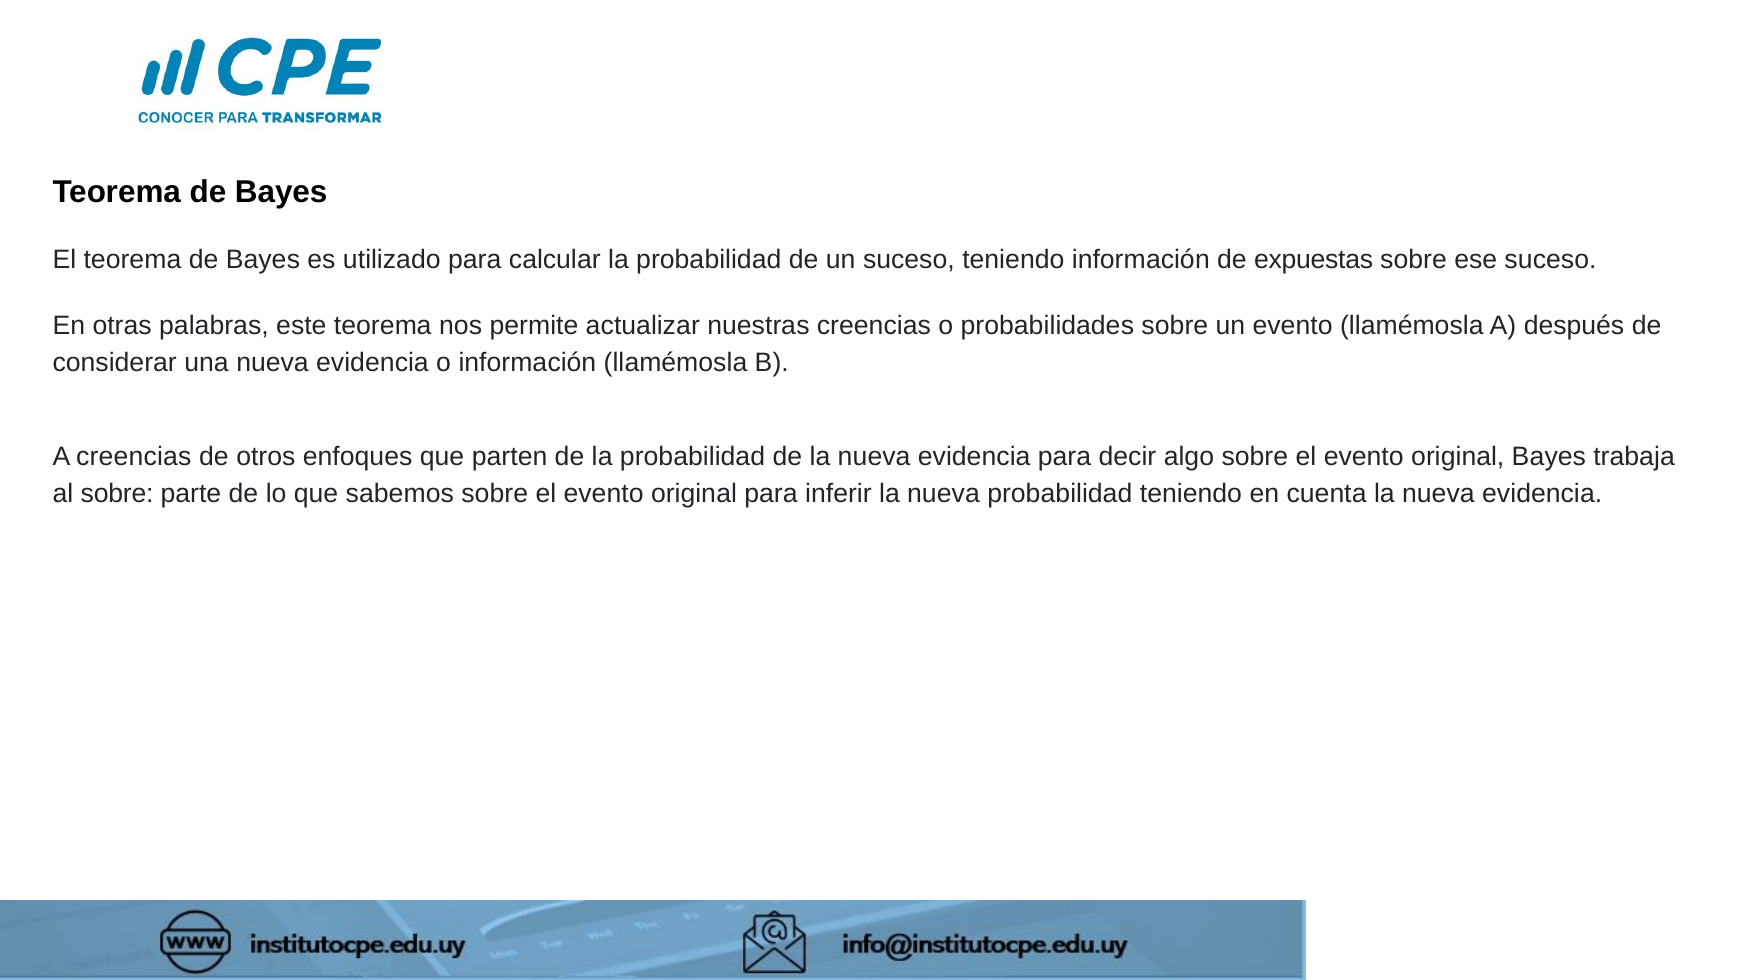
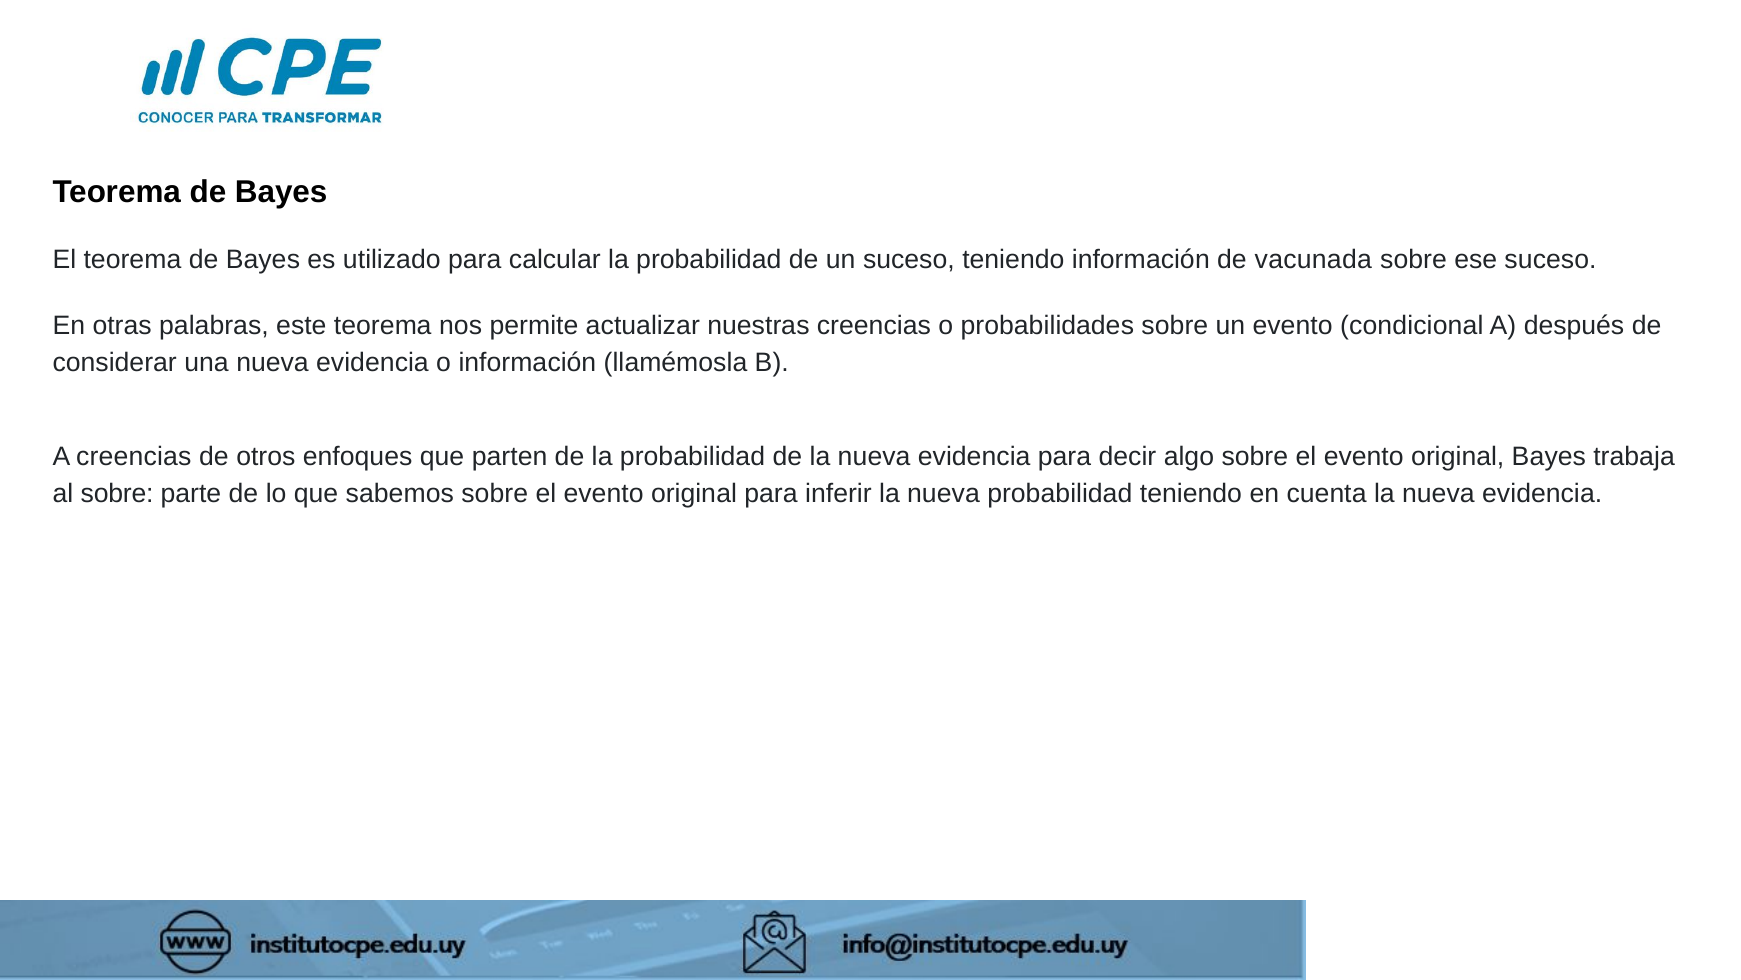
expuestas: expuestas -> vacunada (1313, 260)
evento llamémosla: llamémosla -> condicional (1412, 326)
